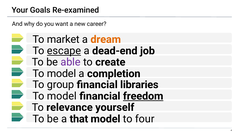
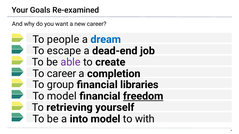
market: market -> people (63, 40)
dream colour: orange -> blue (106, 40)
escape underline: present -> none (64, 51)
model: model -> career (62, 74)
relevance: relevance -> retrieving (69, 108)
that: that -> into (79, 119)
four: four -> with (145, 119)
